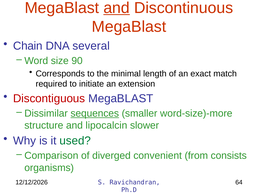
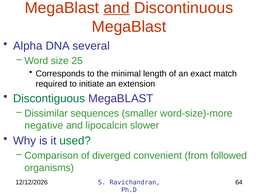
Chain: Chain -> Alpha (28, 46)
90: 90 -> 25 (77, 61)
Discontiguous colour: red -> green (49, 98)
sequences underline: present -> none (95, 113)
structure: structure -> negative (44, 125)
consists: consists -> followed (229, 155)
